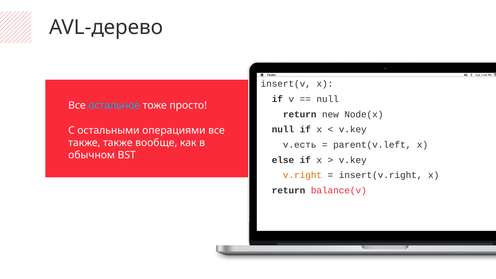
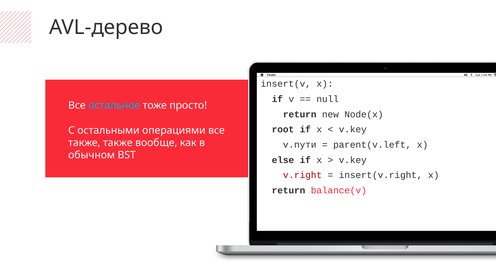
null: null -> root (283, 130)
v.есть: v.есть -> v.пути (300, 145)
v.right colour: orange -> red (302, 175)
